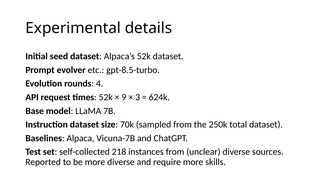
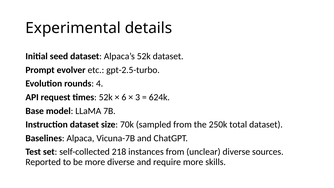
gpt-8.5-turbo: gpt-8.5-turbo -> gpt-2.5-turbo (133, 70)
9: 9 -> 6 (124, 97)
